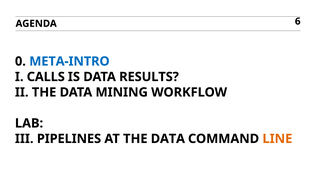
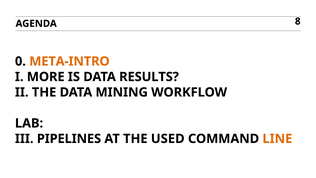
6: 6 -> 8 (298, 21)
META-INTRO colour: blue -> orange (69, 61)
CALLS: CALLS -> MORE (46, 77)
AT THE DATA: DATA -> USED (168, 138)
